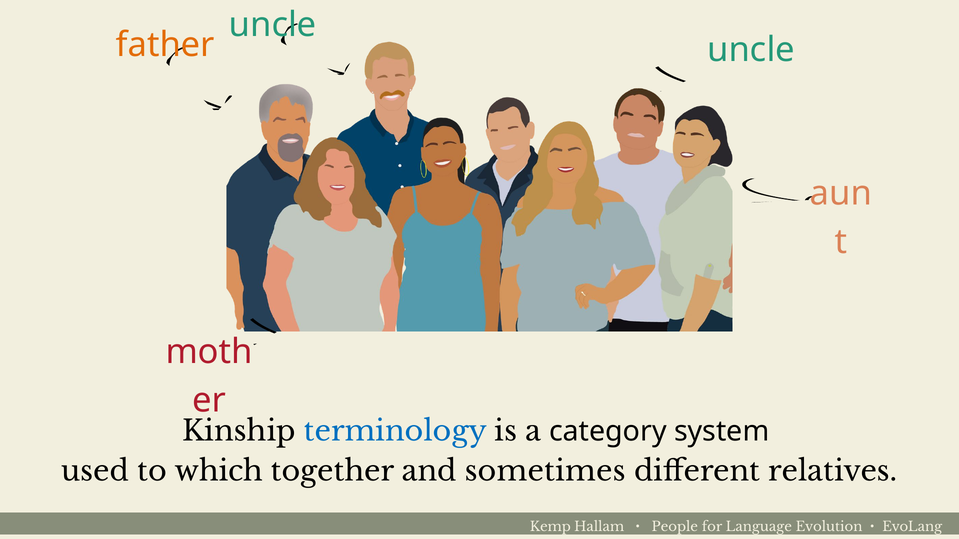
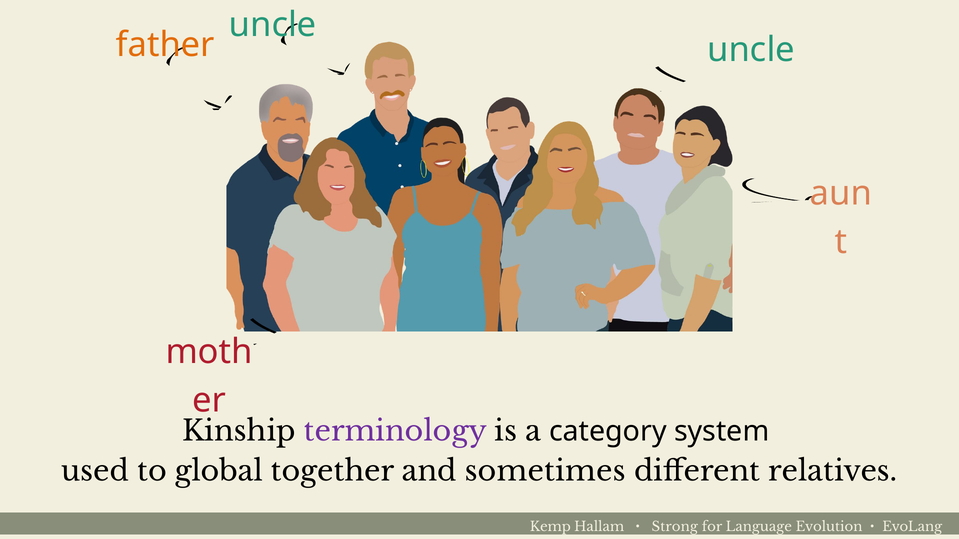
terminology colour: blue -> purple (395, 432)
which: which -> global (219, 472)
People: People -> Strong (675, 527)
